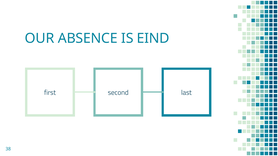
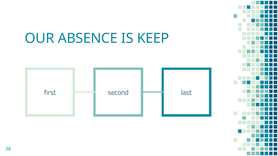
EIND: EIND -> KEEP (153, 38)
